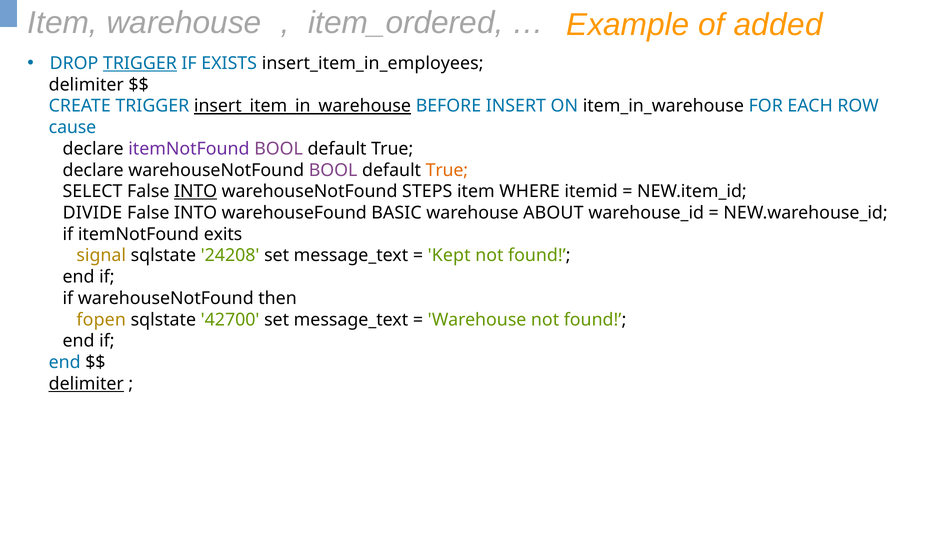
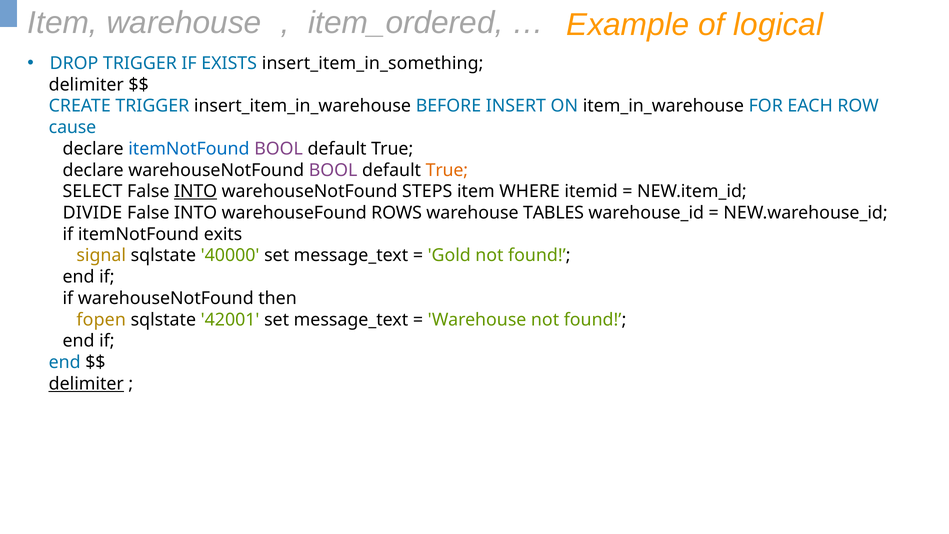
added: added -> logical (778, 25)
TRIGGER underline: present -> none (140, 63)
insert_item_in_employees: insert_item_in_employees -> insert_item_in_something (373, 63)
insert_item_in_warehouse underline: present -> none (302, 106)
itemNotFound colour: purple -> blue (189, 149)
BASIC: BASIC -> ROWS (397, 213)
ABOUT: ABOUT -> TABLES (554, 213)
24208: 24208 -> 40000 (230, 256)
Kept: Kept -> Gold (449, 256)
42700: 42700 -> 42001 (230, 320)
